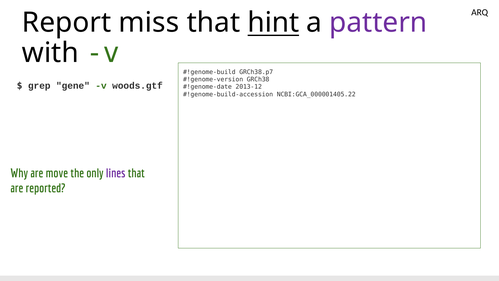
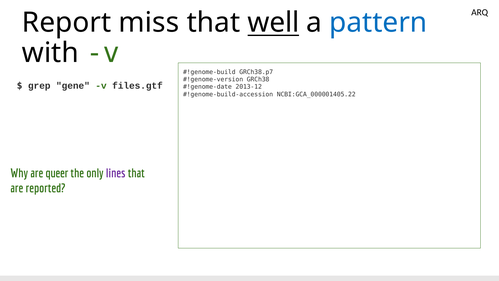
hint: hint -> well (273, 23)
pattern colour: purple -> blue (378, 23)
woods.gtf: woods.gtf -> files.gtf (138, 86)
move: move -> queer (57, 173)
